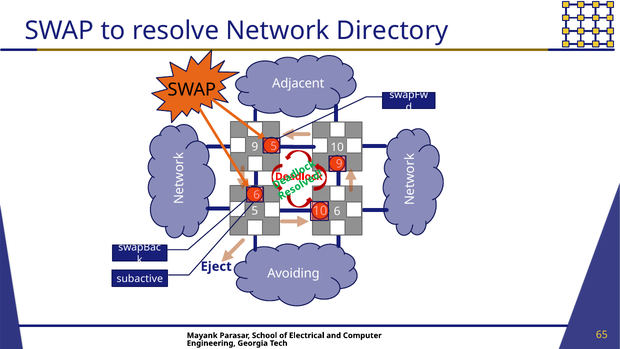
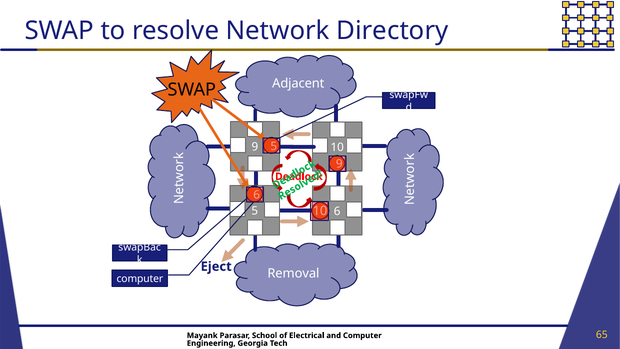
Avoiding: Avoiding -> Removal (293, 273)
subactive: subactive -> computer (140, 279)
